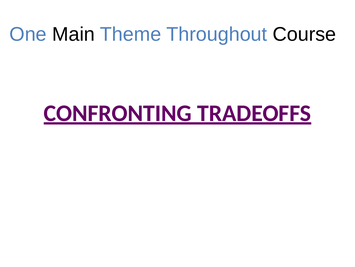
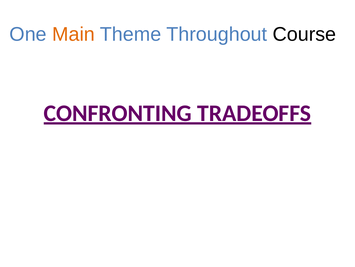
Main colour: black -> orange (73, 34)
